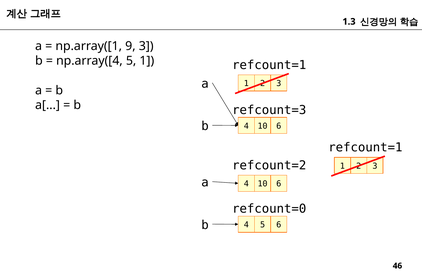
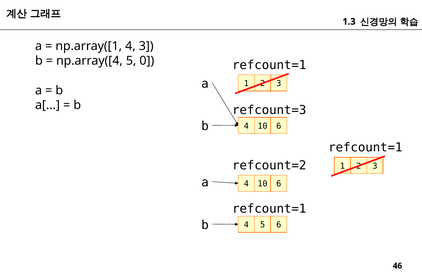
np.array([1 9: 9 -> 4 (130, 46)
5 1: 1 -> 0 (147, 61)
refcount=0: refcount=0 -> refcount=1 (269, 209)
